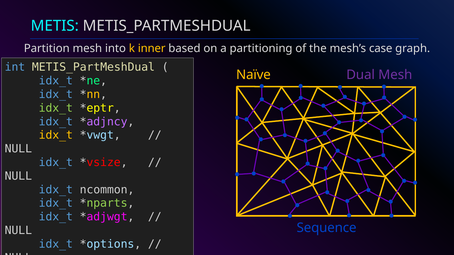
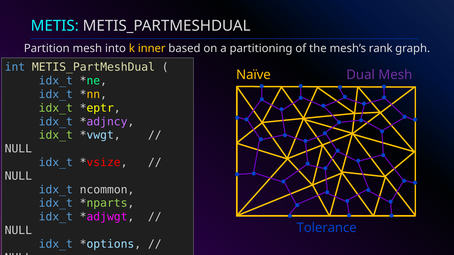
case: case -> rank (381, 49)
idx_t colour: yellow -> light green (56, 135)
Sequence: Sequence -> Tolerance (327, 228)
